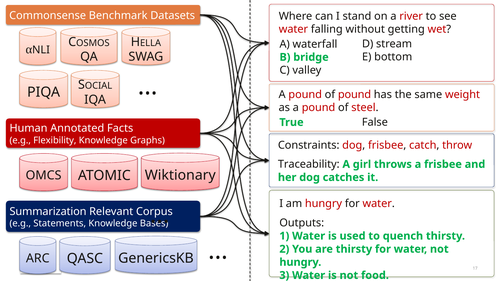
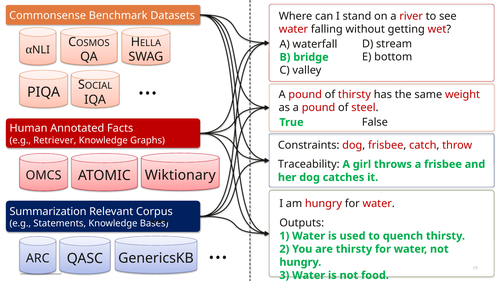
of pound: pound -> thirsty (354, 94)
Flexibility: Flexibility -> Retriever (55, 140)
